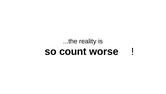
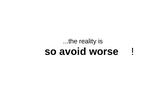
count: count -> avoid (73, 51)
